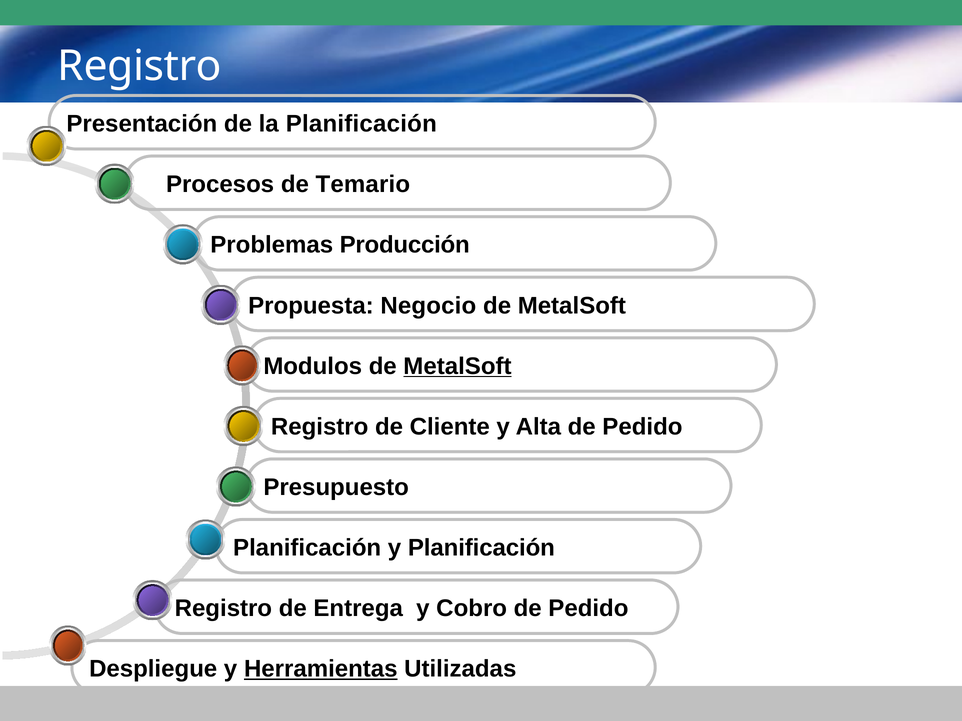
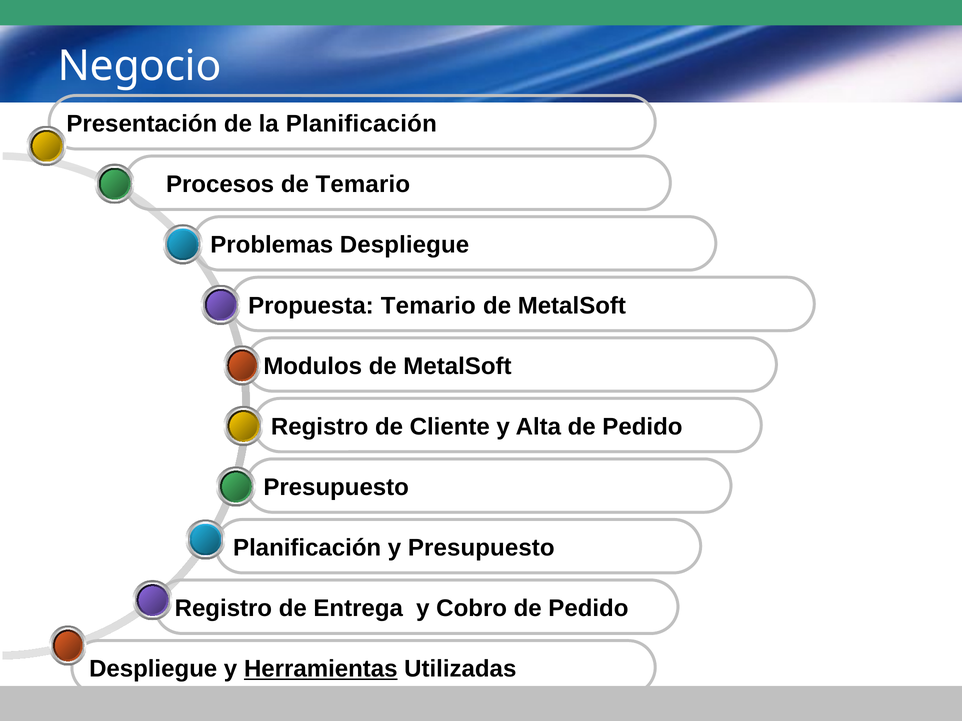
Registro: Registro -> Negocio (140, 66)
Producción: Producción -> Despliegue (405, 245)
Negocio: Negocio -> Temario (428, 306)
MetalSoft underline: present -> none (457, 366)
y Planificación: Planificación -> Presupuesto (481, 548)
